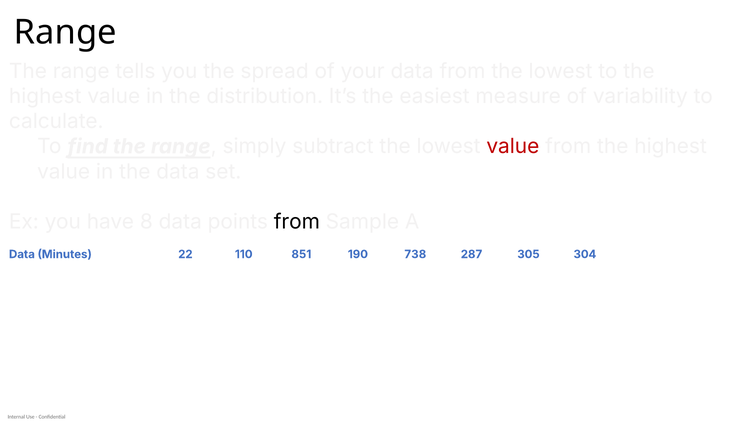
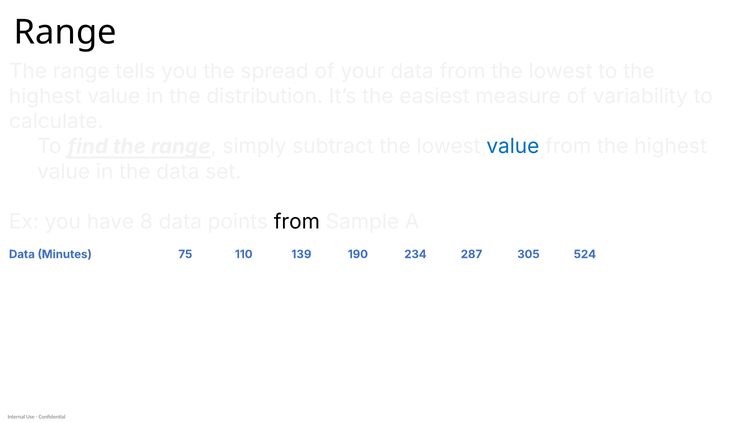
value colour: red -> blue (513, 147)
22: 22 -> 75 (185, 255)
851: 851 -> 139 (301, 255)
738: 738 -> 234 (415, 255)
304: 304 -> 524 (585, 255)
